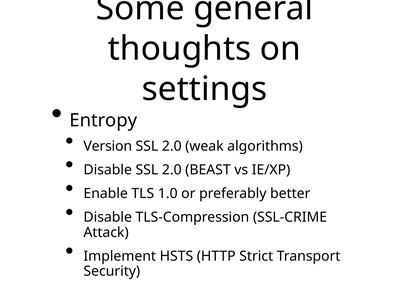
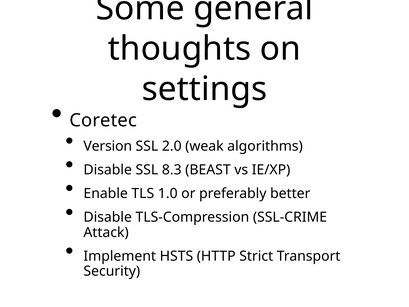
Entropy: Entropy -> Coretec (103, 120)
Disable SSL 2.0: 2.0 -> 8.3 (172, 170)
